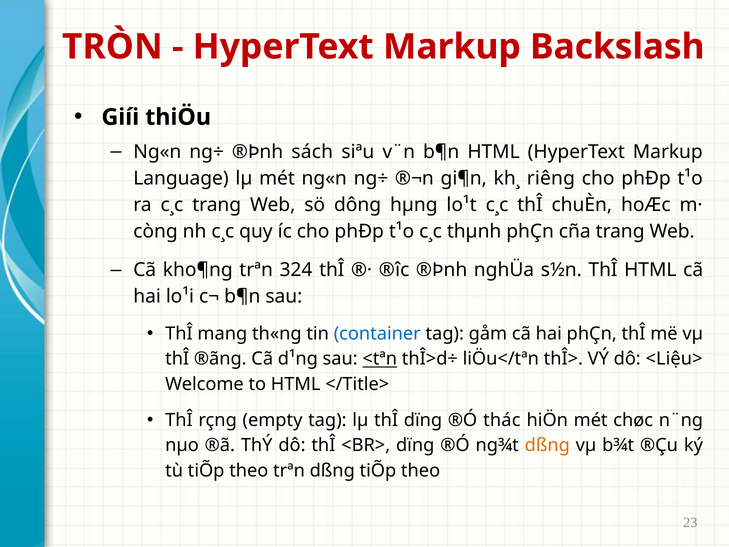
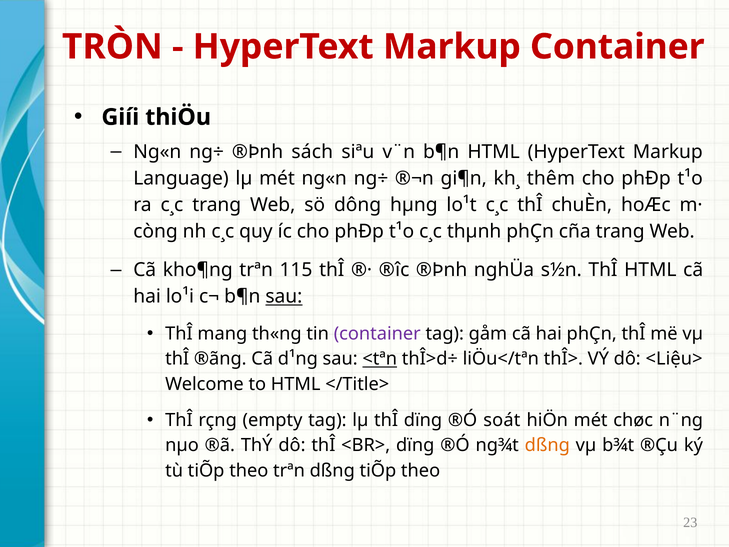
Markup Backslash: Backslash -> Container (617, 47)
riêng: riêng -> thêm (551, 178)
324: 324 -> 115 (296, 270)
sau underline: none -> present (284, 296)
container colour: blue -> purple (377, 334)
thác: thác -> soát (502, 420)
